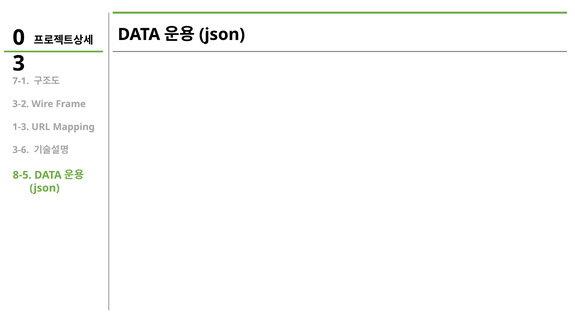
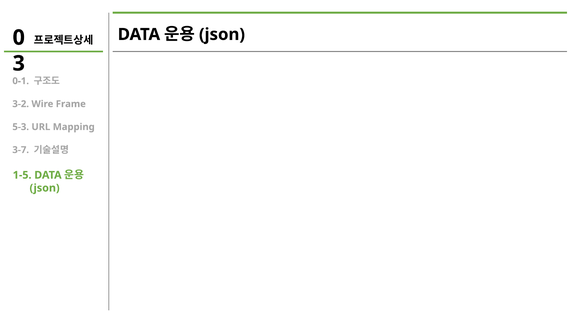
7-1: 7-1 -> 0-1 (21, 81)
1-3: 1-3 -> 5-3 (21, 127)
3-6: 3-6 -> 3-7 (21, 150)
8-5: 8-5 -> 1-5 (22, 175)
